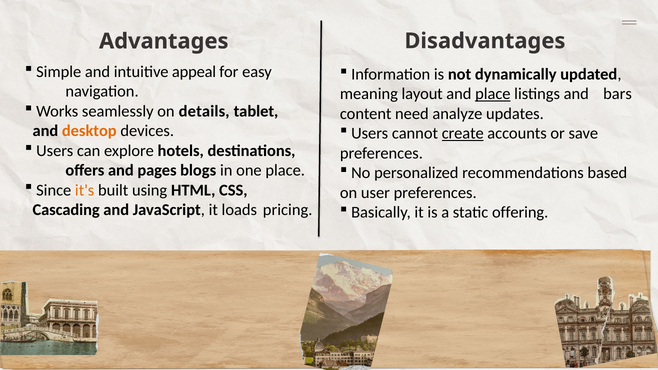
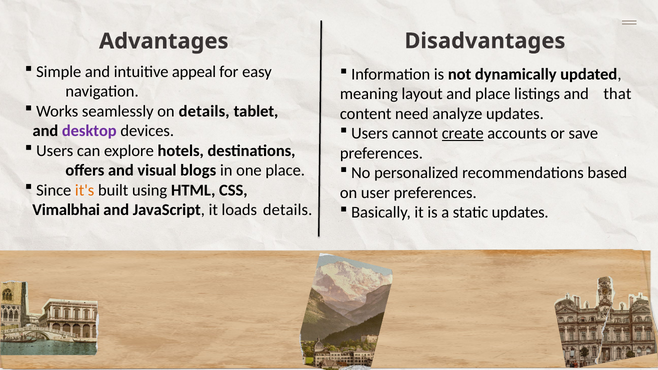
place underline: present -> none (493, 94)
bars: bars -> that (617, 94)
desktop colour: orange -> purple (89, 131)
pages: pages -> visual (157, 170)
Cascading: Cascading -> Vimalbhai (66, 210)
loads pricing: pricing -> details (288, 210)
static offering: offering -> updates (520, 212)
